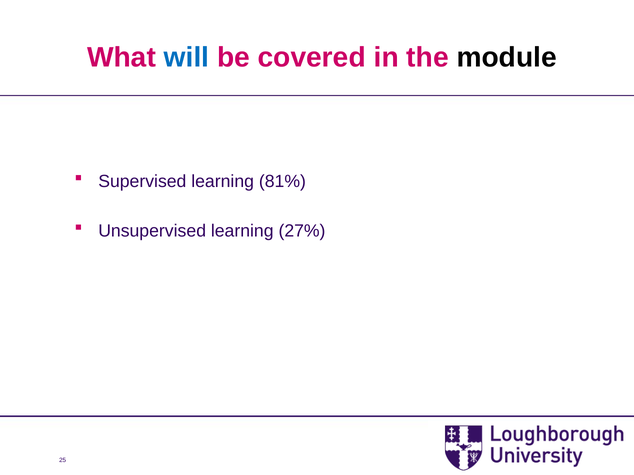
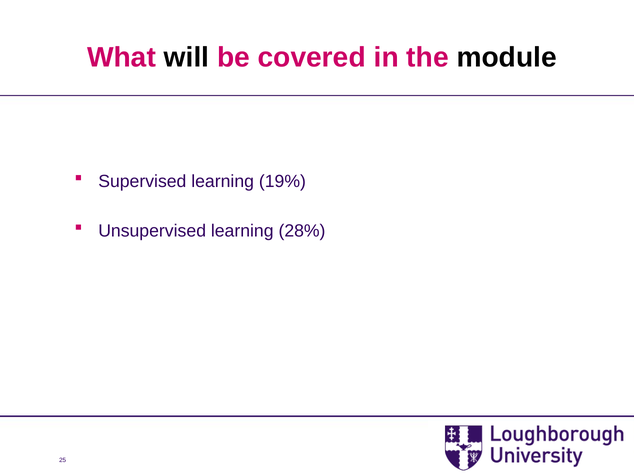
will colour: blue -> black (186, 57)
81%: 81% -> 19% (282, 182)
27%: 27% -> 28% (302, 231)
